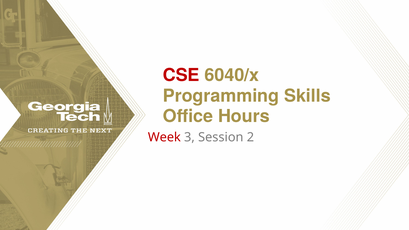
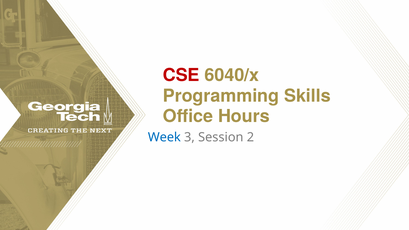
Week colour: red -> blue (164, 137)
